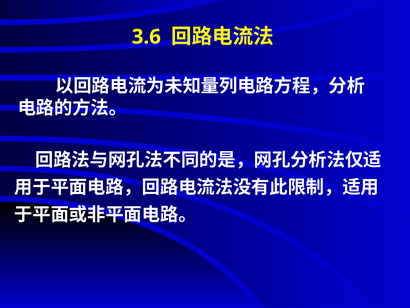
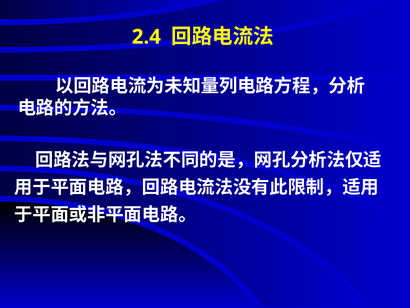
3.6: 3.6 -> 2.4 (146, 37)
